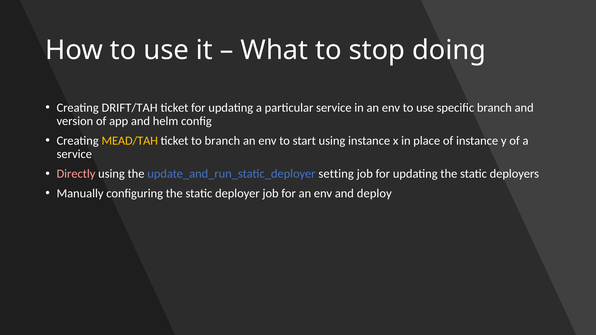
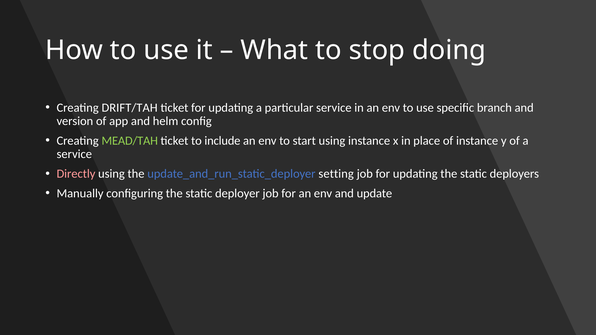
MEAD/TAH colour: yellow -> light green (130, 141)
to branch: branch -> include (222, 141)
deploy: deploy -> update (374, 194)
